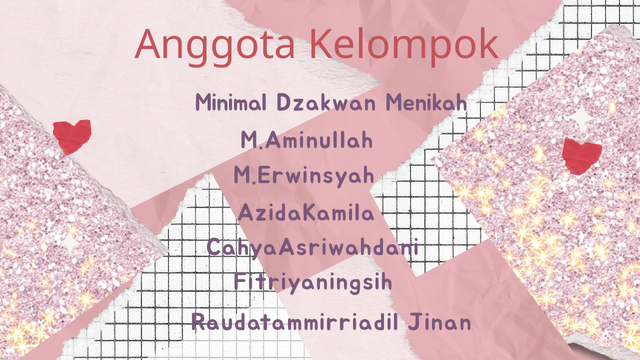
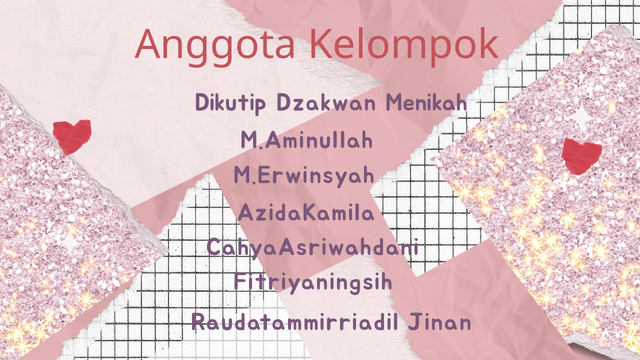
Minimal: Minimal -> Dikutip (231, 103)
